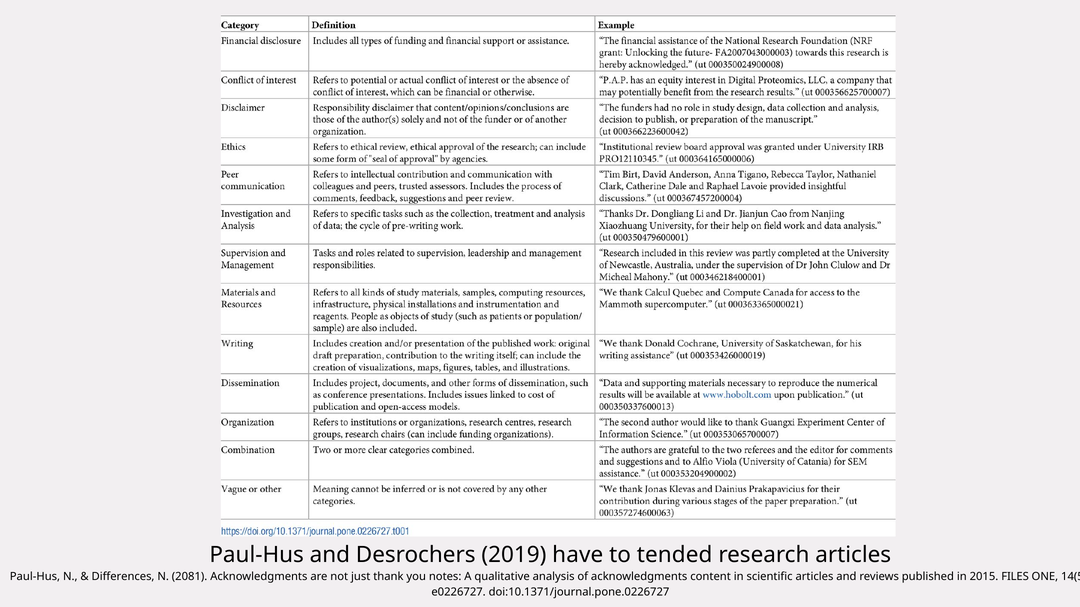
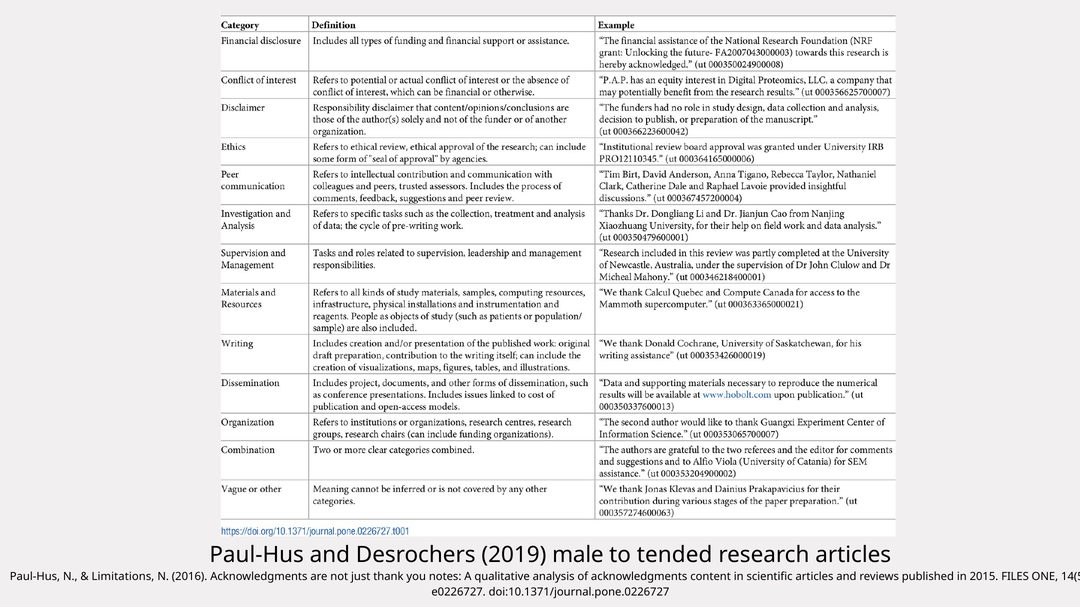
have: have -> male (578, 555)
Differences: Differences -> Limitations (123, 577)
2081: 2081 -> 2016 (190, 577)
